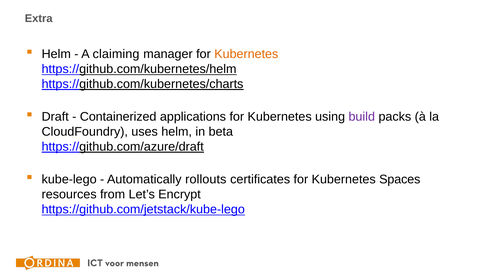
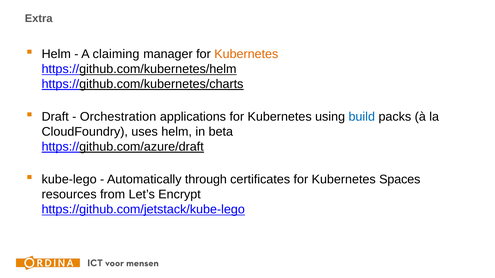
Containerized: Containerized -> Orchestration (118, 117)
build colour: purple -> blue (362, 117)
rollouts: rollouts -> through (206, 180)
